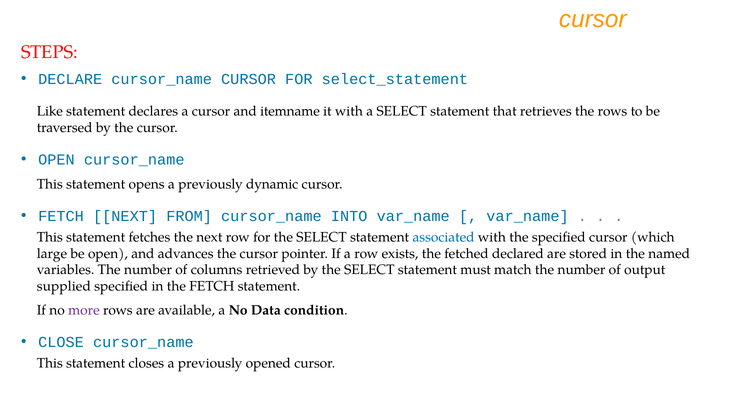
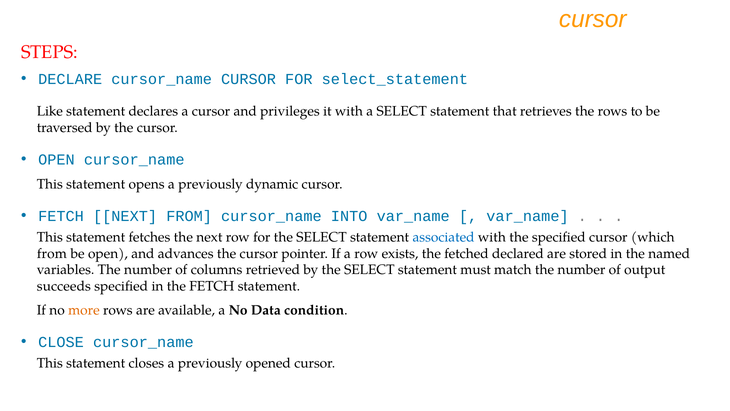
itemname: itemname -> privileges (290, 111)
large: large -> from (52, 253)
supplied: supplied -> succeeds (64, 286)
more colour: purple -> orange (84, 310)
